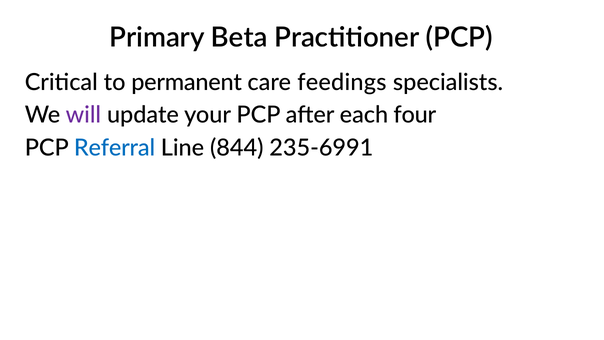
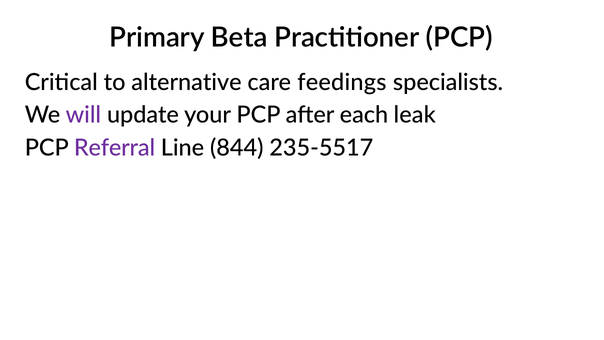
permanent: permanent -> alternative (186, 82)
four: four -> leak (415, 115)
Referral colour: blue -> purple (115, 148)
235-6991: 235-6991 -> 235-5517 (321, 148)
